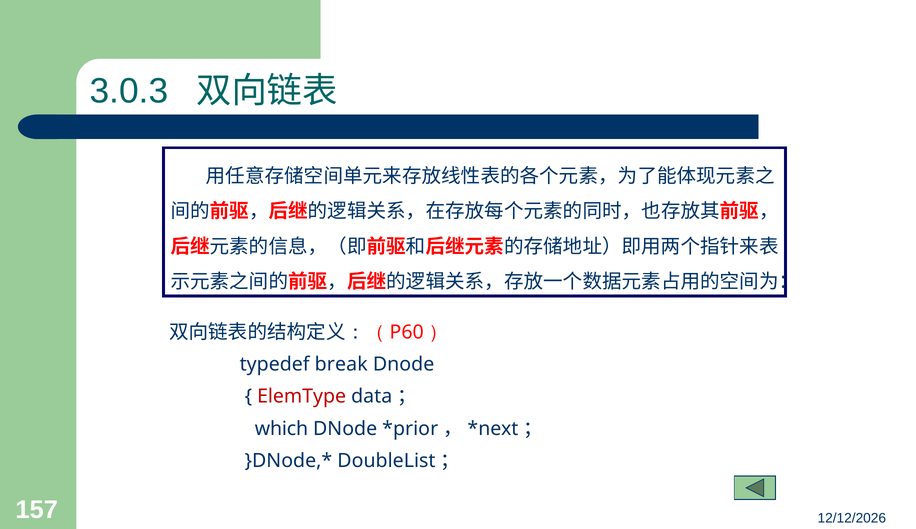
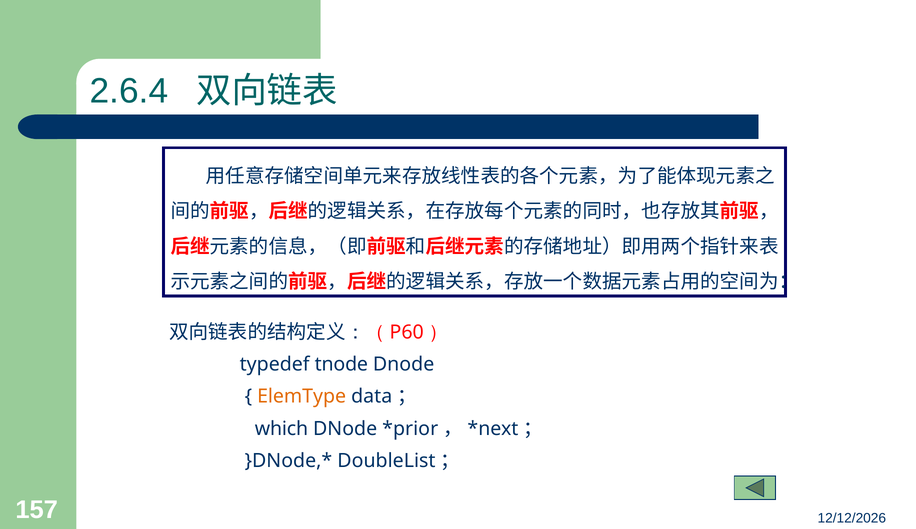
3.0.3: 3.0.3 -> 2.6.4 (129, 91)
break: break -> tnode (341, 364)
ElemType colour: red -> orange (302, 397)
